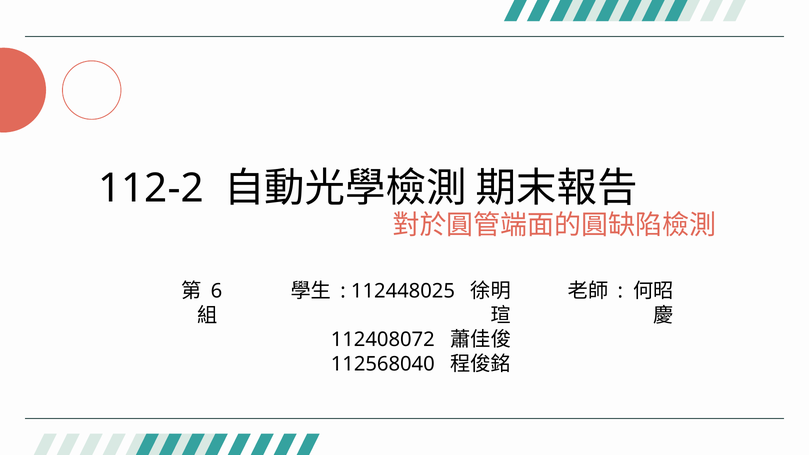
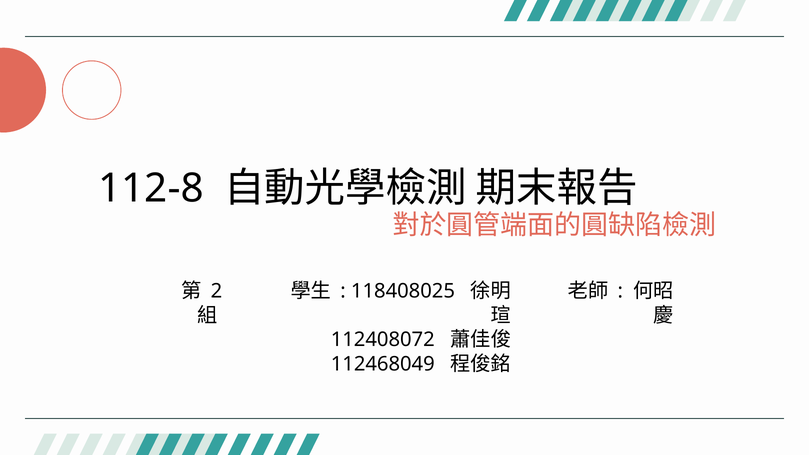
112-2: 112-2 -> 112-8 (151, 189)
6: 6 -> 2 (216, 291)
112448025: 112448025 -> 118408025 (403, 291)
112568040: 112568040 -> 112468049 (383, 364)
